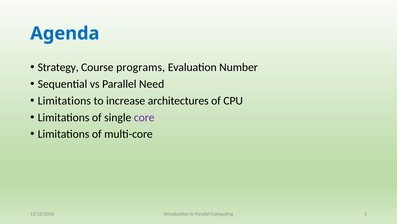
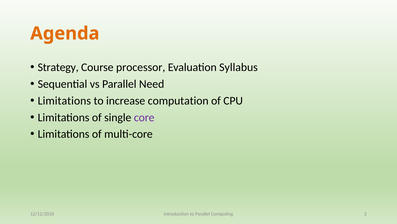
Agenda colour: blue -> orange (65, 33)
programs: programs -> processor (141, 67)
Number: Number -> Syllabus (239, 67)
architectures: architectures -> computation (178, 100)
